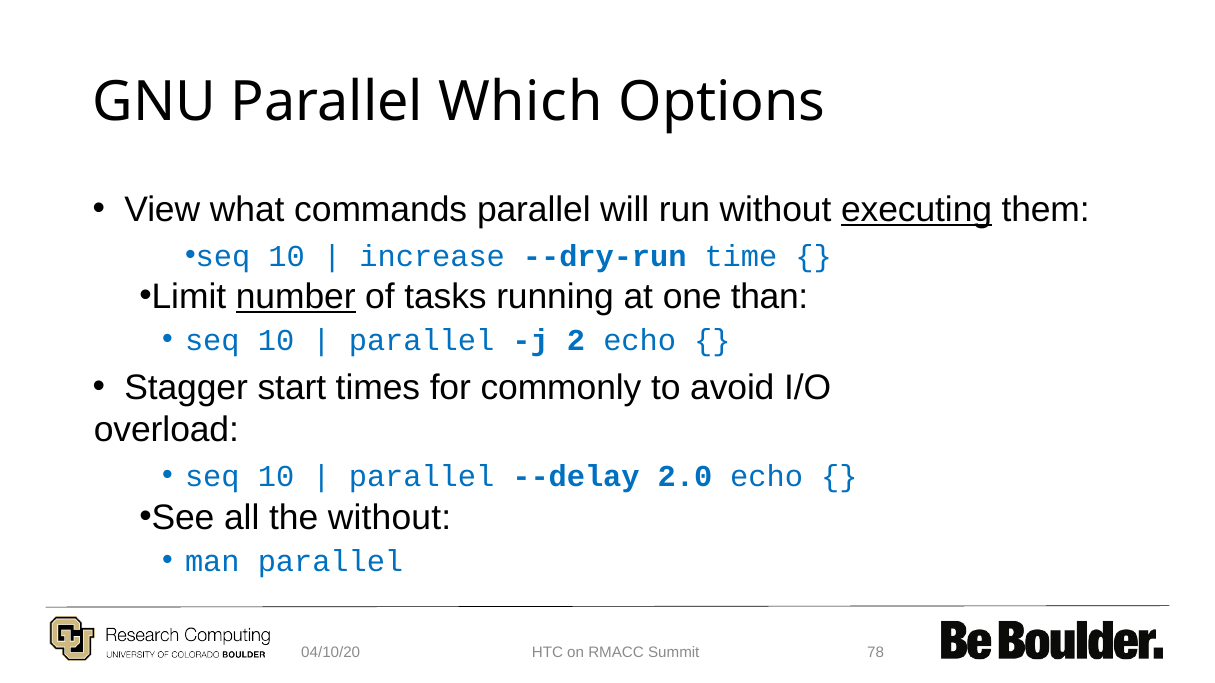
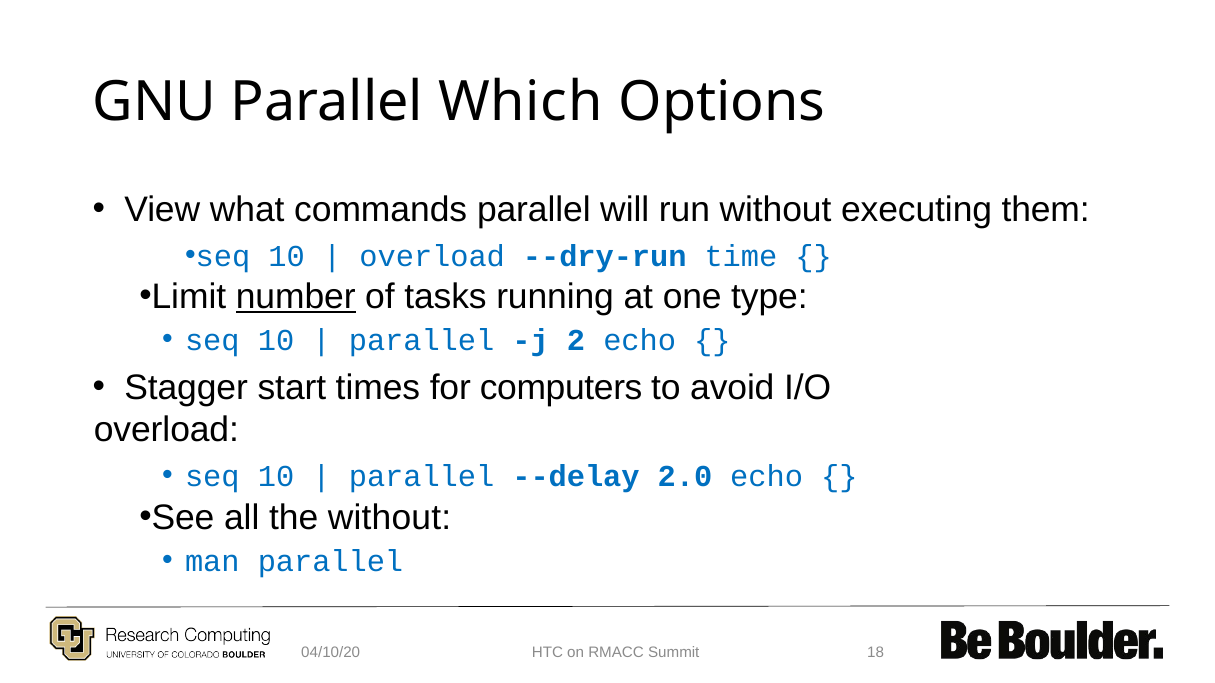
executing underline: present -> none (917, 210)
increase: increase -> overload (432, 256)
than: than -> type (769, 297)
commonly: commonly -> computers (561, 388)
78: 78 -> 18 (876, 653)
